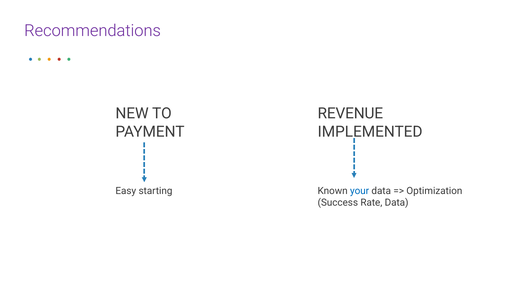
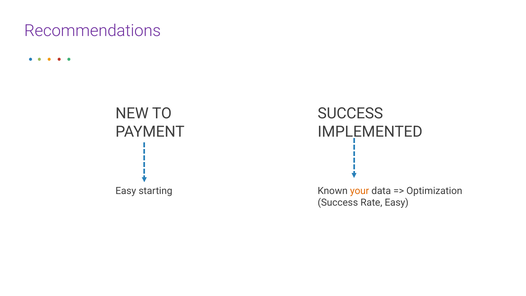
REVENUE: REVENUE -> SUCCESS (350, 113)
your colour: blue -> orange (360, 191)
Rate Data: Data -> Easy (397, 203)
